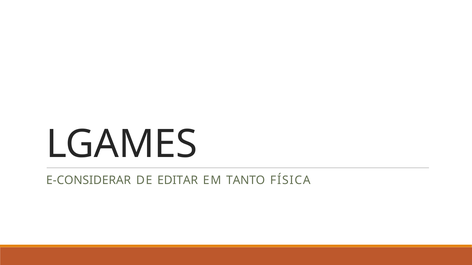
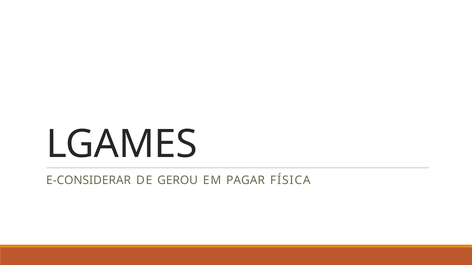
EDITAR: EDITAR -> GEROU (178, 181)
TANTO: TANTO -> PAGAR (246, 181)
